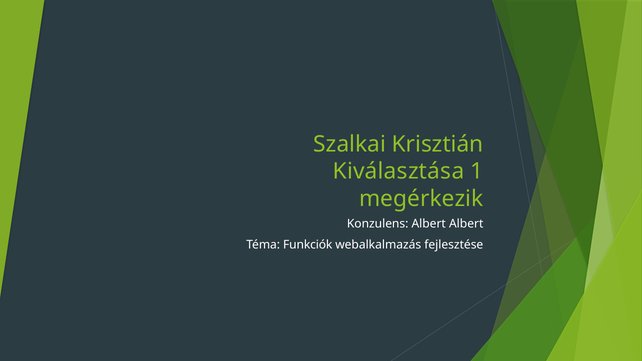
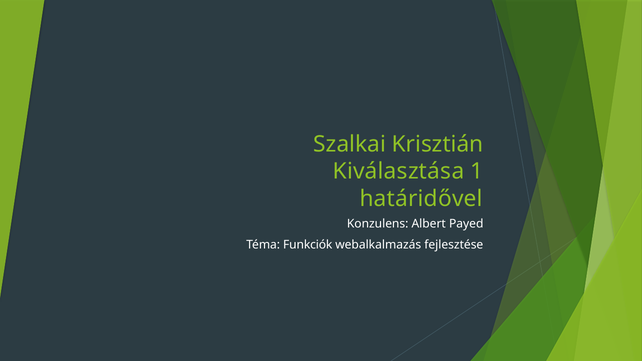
megérkezik: megérkezik -> határidővel (421, 199)
Albert Albert: Albert -> Payed (466, 224)
